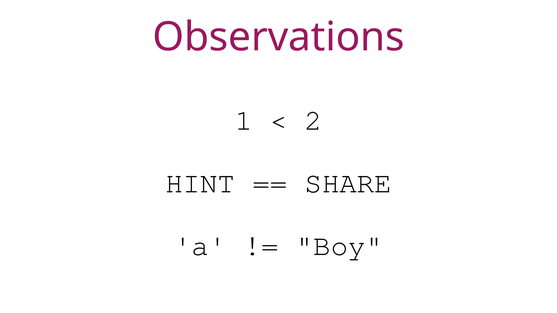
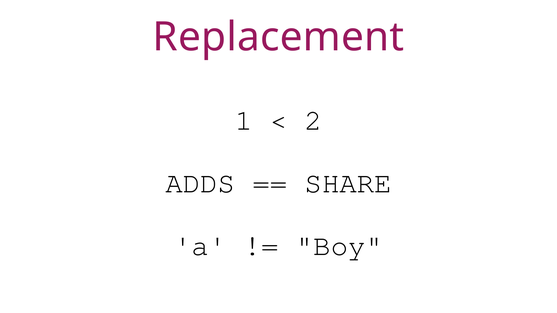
Observations: Observations -> Replacement (278, 37)
HINT: HINT -> ADDS (200, 183)
